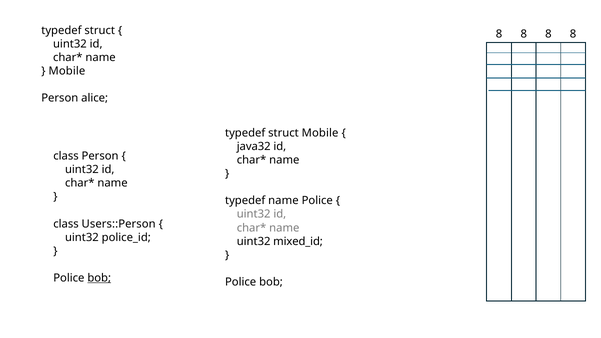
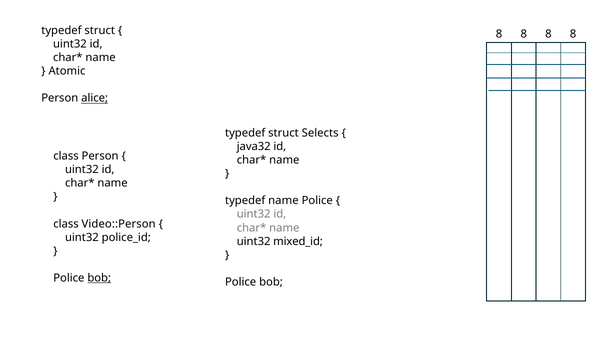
Mobile: Mobile -> Atomic (67, 71)
alice underline: none -> present (95, 98)
struct Mobile: Mobile -> Selects (320, 133)
Users::Person: Users::Person -> Video::Person (119, 224)
